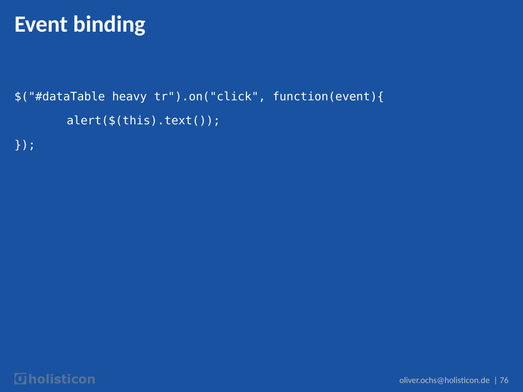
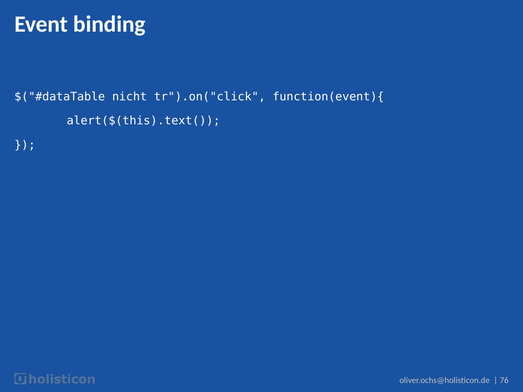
heavy: heavy -> nicht (130, 97)
